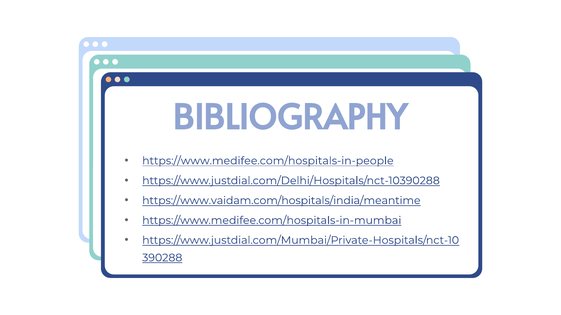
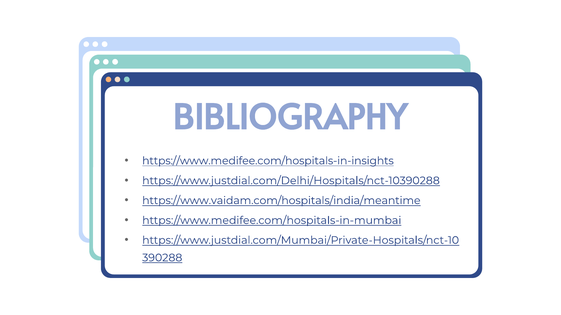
https://www.medifee.com/hospitals-in-people: https://www.medifee.com/hospitals-in-people -> https://www.medifee.com/hospitals-in-insights (268, 161)
